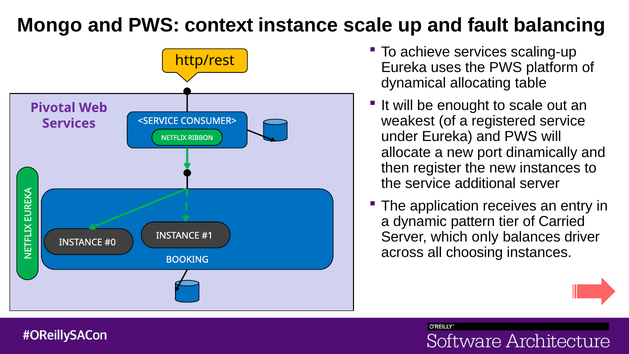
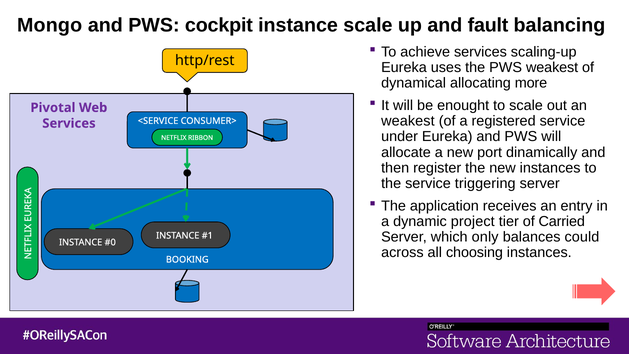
context: context -> cockpit (219, 25)
PWS platform: platform -> weakest (552, 67)
table: table -> more (531, 83)
additional: additional -> triggering (485, 183)
pattern: pattern -> project (473, 221)
driver: driver -> could (582, 237)
